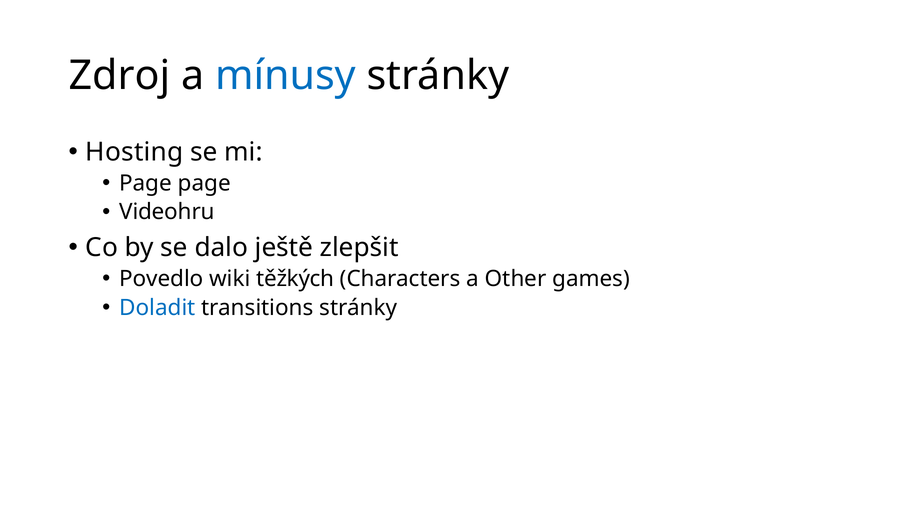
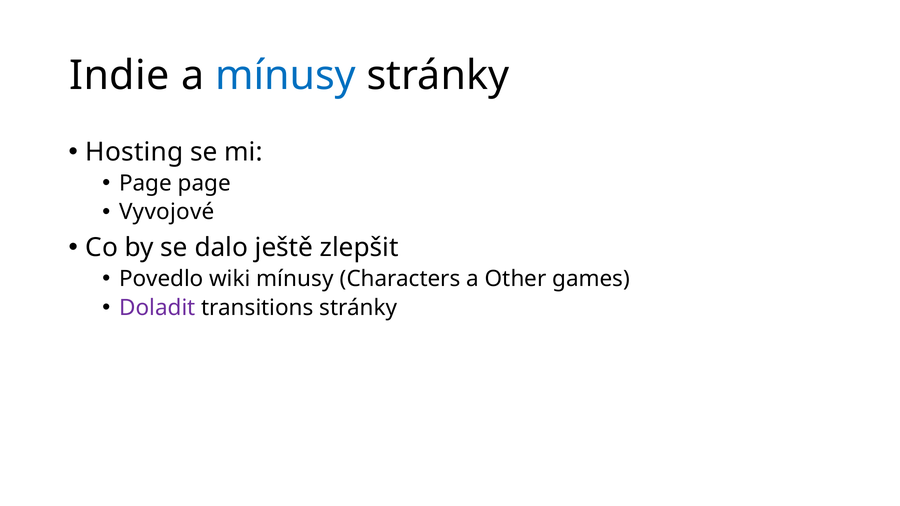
Zdroj: Zdroj -> Indie (119, 76)
Videohru: Videohru -> Vyvojové (167, 212)
wiki těžkých: těžkých -> mínusy (295, 279)
Doladit colour: blue -> purple (157, 308)
